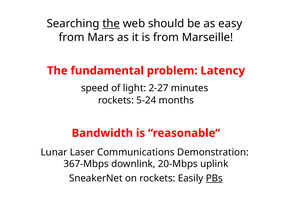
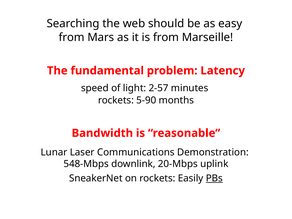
the underline: present -> none (111, 24)
2-27: 2-27 -> 2-57 (159, 88)
5-24: 5-24 -> 5-90 (146, 100)
367-Mbps: 367-Mbps -> 548-Mbps (86, 164)
